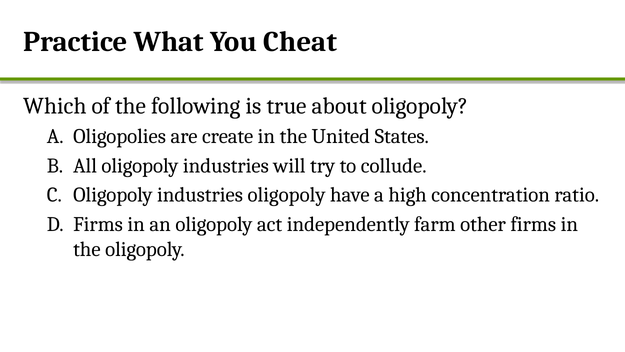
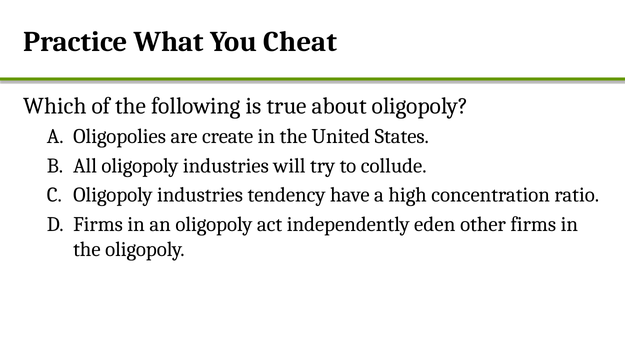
industries oligopoly: oligopoly -> tendency (287, 195)
farm: farm -> eden (435, 224)
